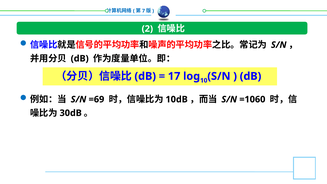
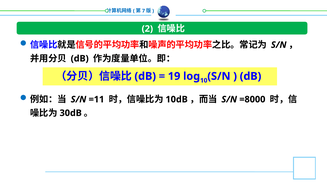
17: 17 -> 19 (174, 76)
=69: =69 -> =11 (96, 99)
=1060: =1060 -> =8000 (252, 99)
